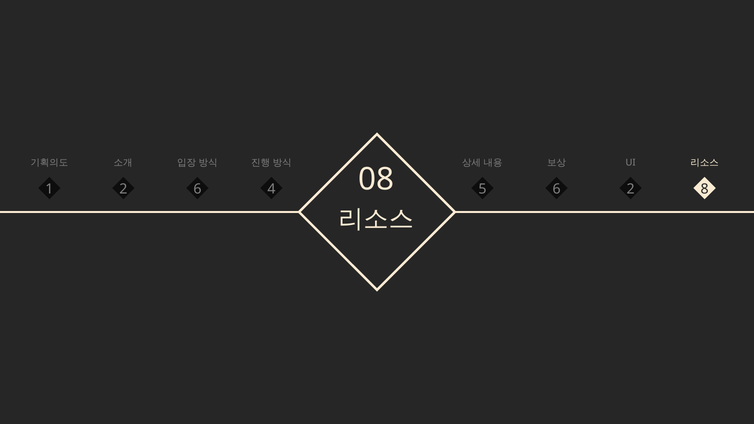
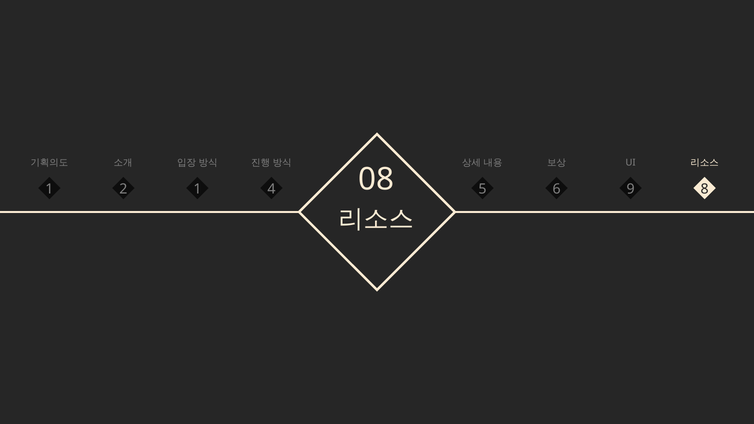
08 2: 2 -> 9 (631, 189)
2 6: 6 -> 1 (197, 189)
